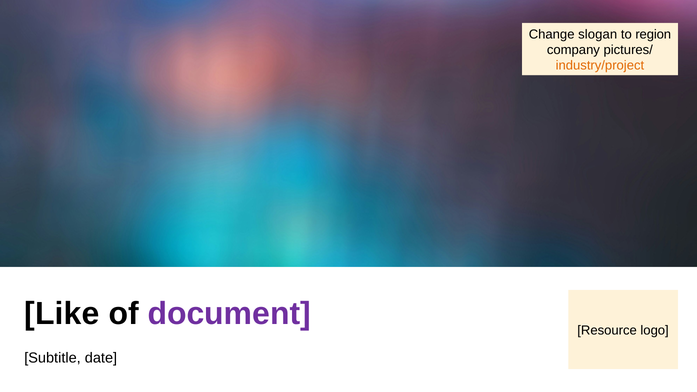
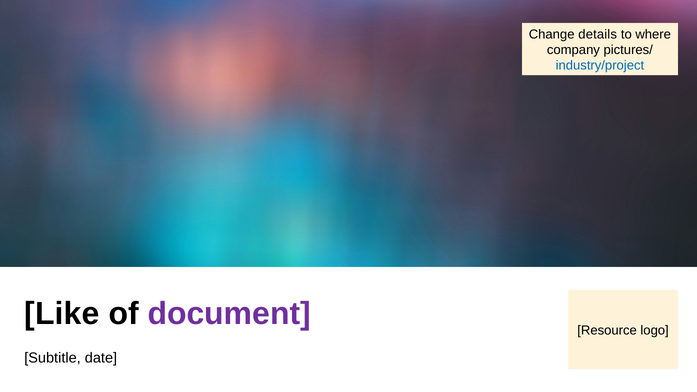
slogan: slogan -> details (598, 34)
region: region -> where (653, 34)
industry/project colour: orange -> blue (600, 66)
